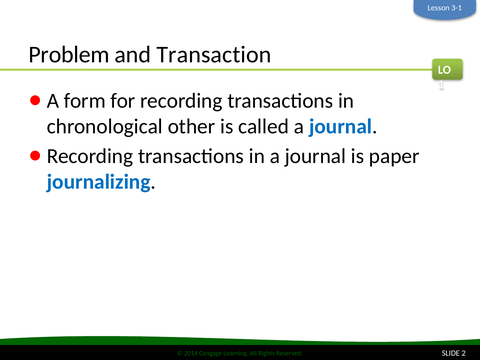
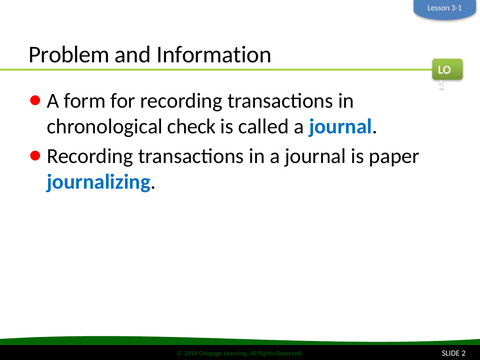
Transaction: Transaction -> Information (214, 54)
other: other -> check (192, 126)
